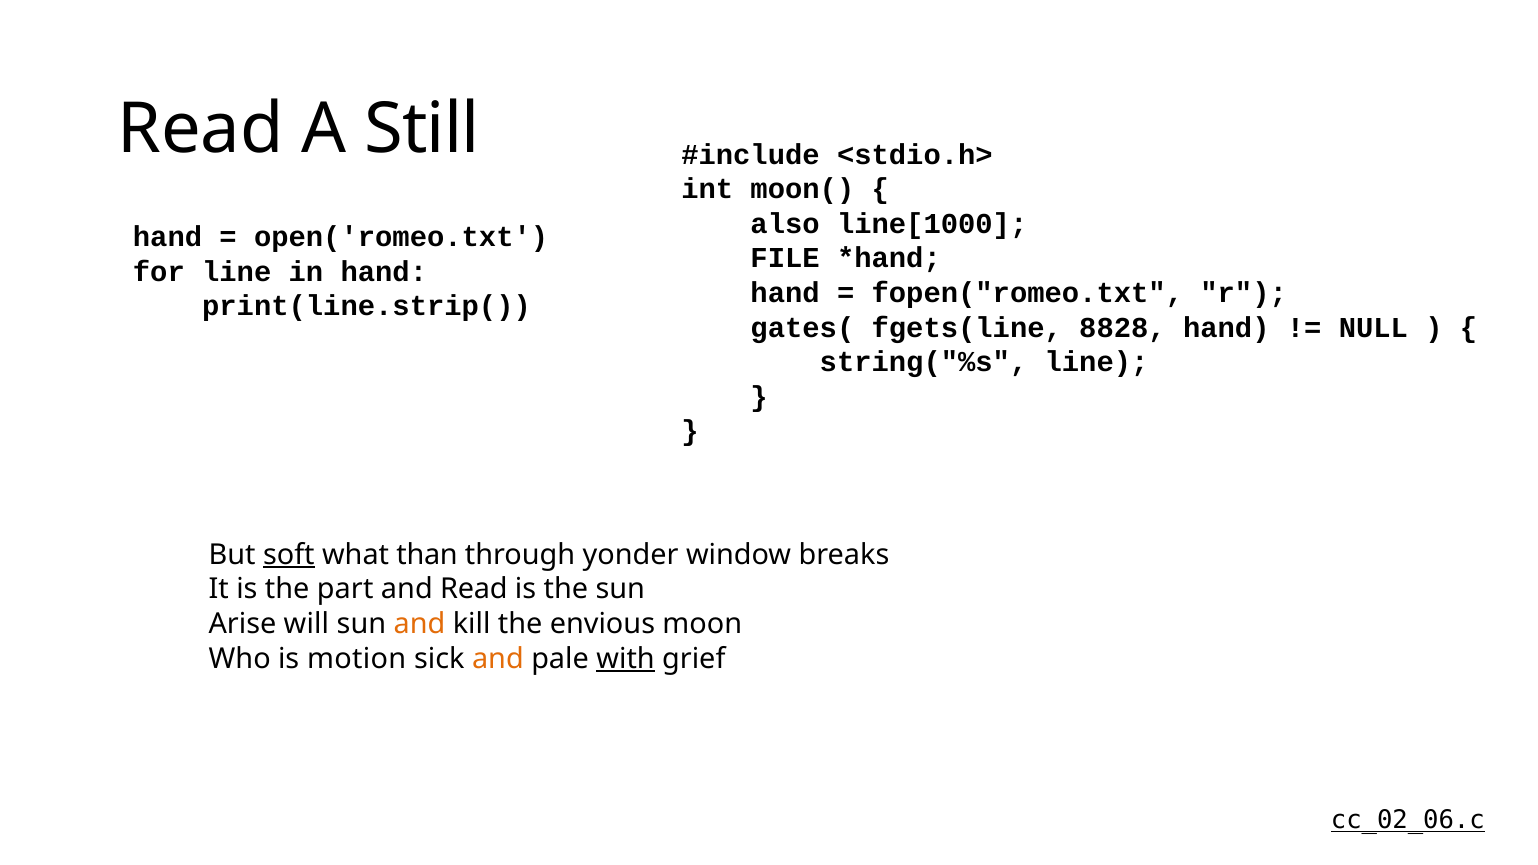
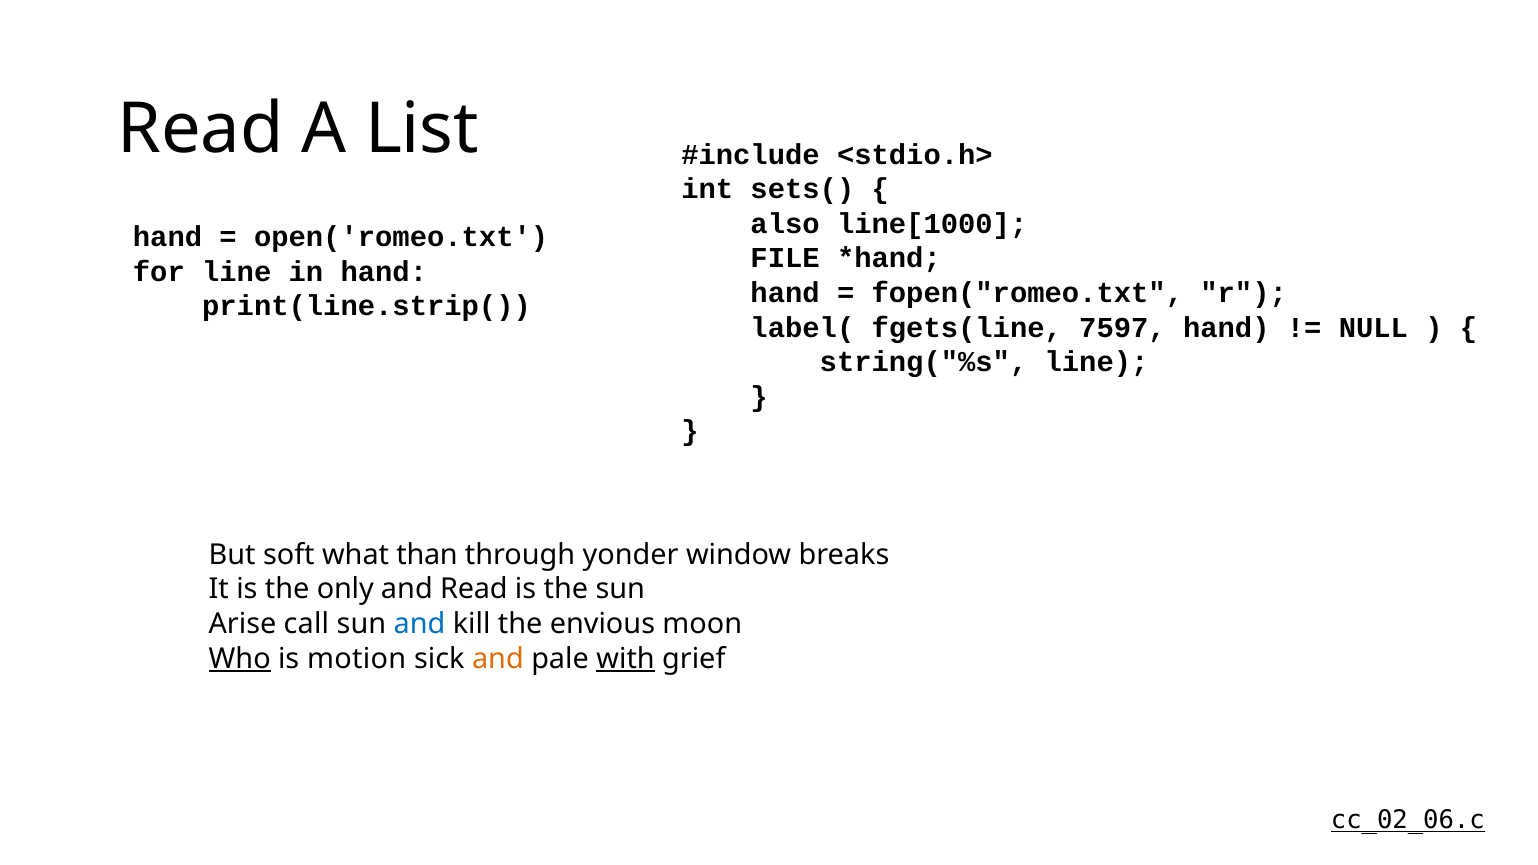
Still: Still -> List (422, 129)
moon(: moon( -> sets( (802, 189)
gates(: gates( -> label( (802, 328)
8828: 8828 -> 7597 (1122, 328)
soft underline: present -> none (289, 555)
part: part -> only (345, 589)
will: will -> call (306, 624)
and colour: orange -> blue (419, 624)
Who underline: none -> present (240, 659)
